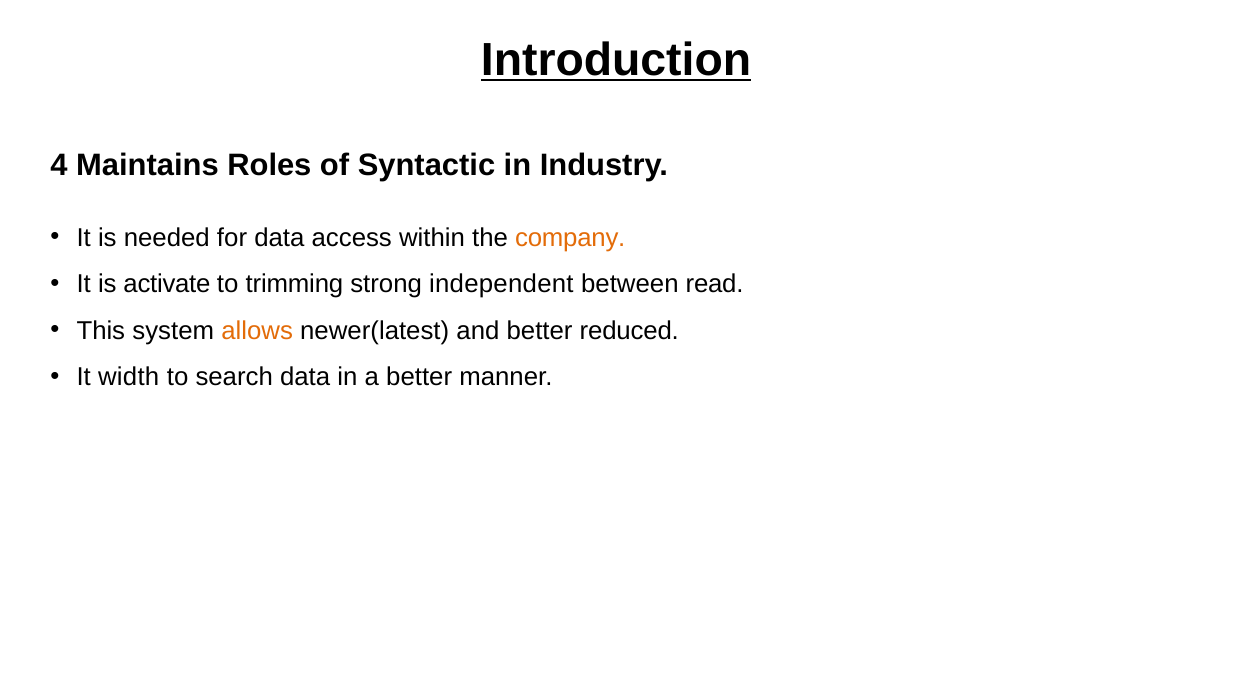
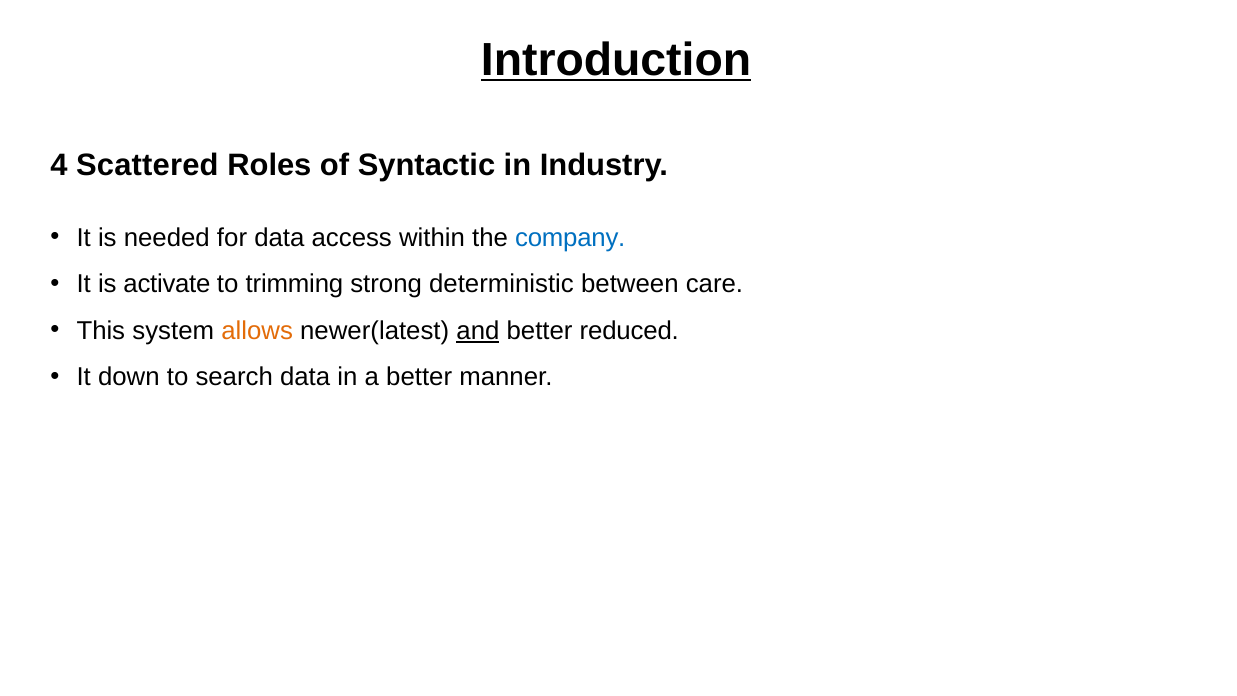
Maintains: Maintains -> Scattered (147, 166)
company colour: orange -> blue (570, 238)
independent: independent -> deterministic (501, 284)
read: read -> care (714, 284)
and underline: none -> present (478, 331)
width: width -> down (129, 377)
